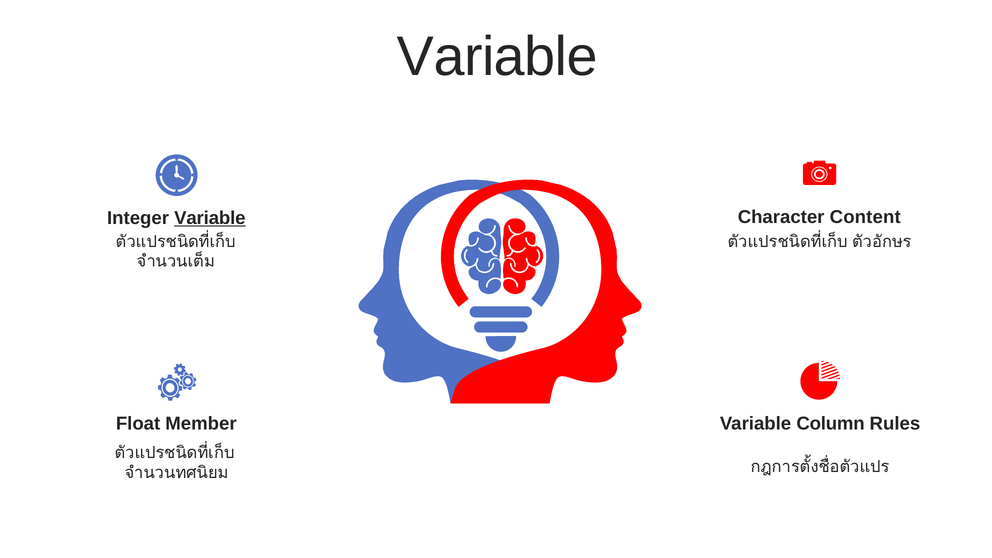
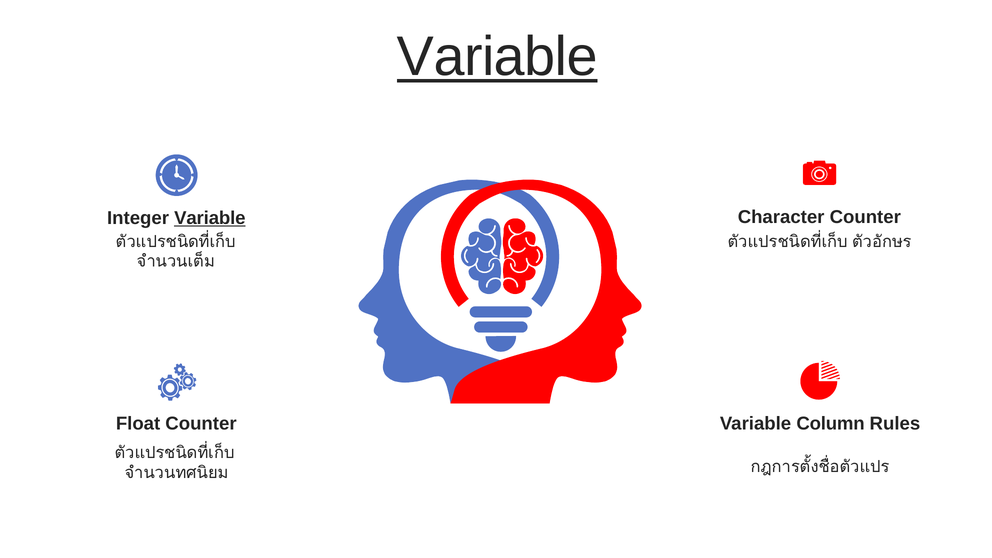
Variable underline: none -> present (497, 57)
Character Content: Content -> Counter (865, 217)
Float Member: Member -> Counter (201, 424)
